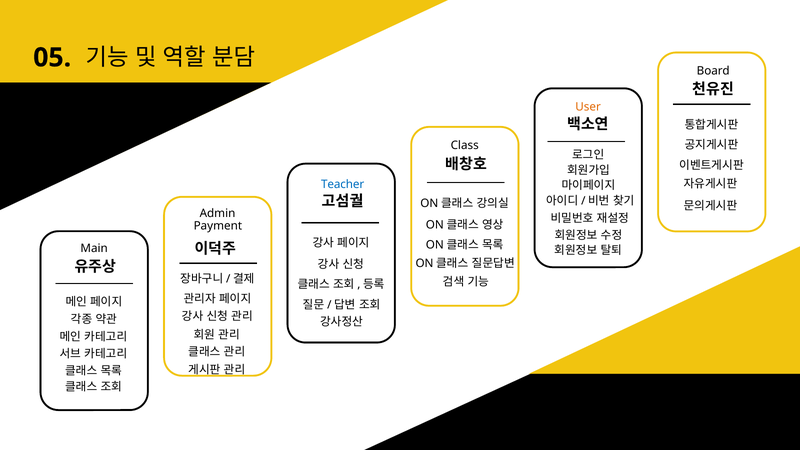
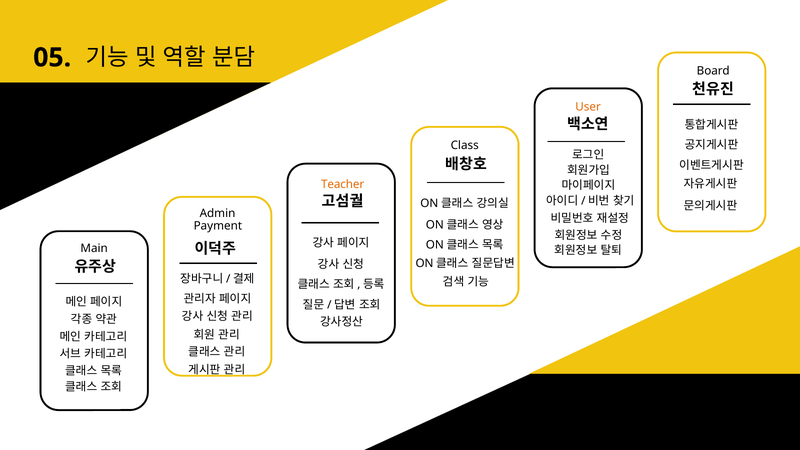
Teacher colour: blue -> orange (343, 184)
